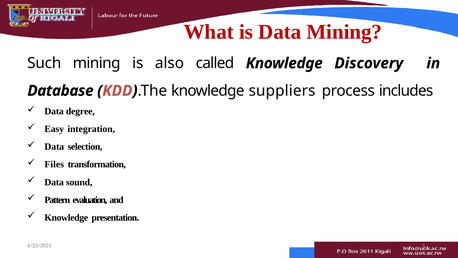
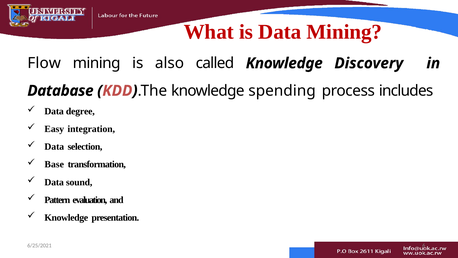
Such: Such -> Flow (44, 63)
suppliers: suppliers -> spending (282, 91)
Files: Files -> Base (54, 164)
